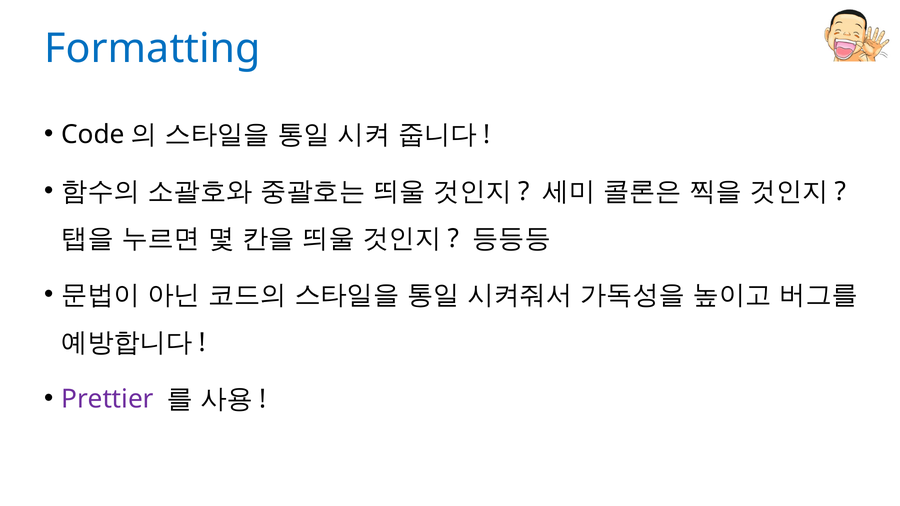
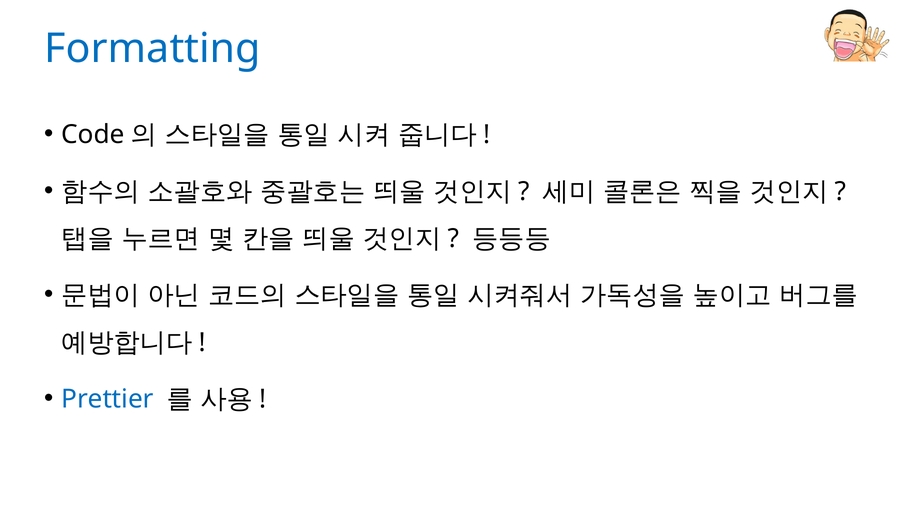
Prettier colour: purple -> blue (107, 399)
